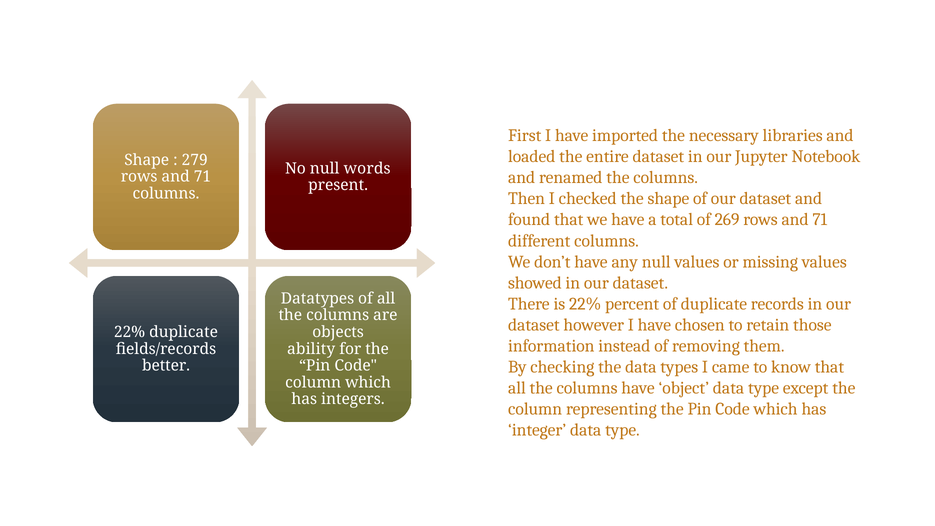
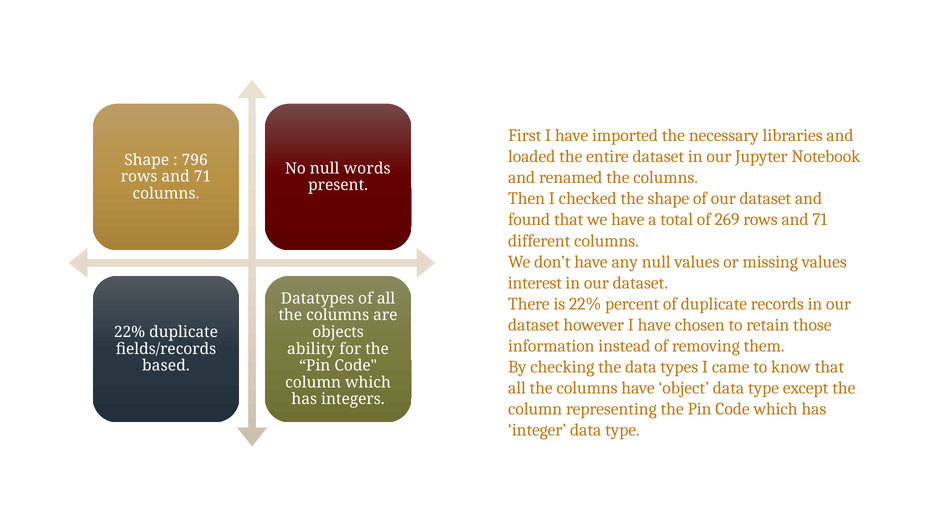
279: 279 -> 796 (195, 160)
showed: showed -> interest (535, 283)
better: better -> based (166, 366)
